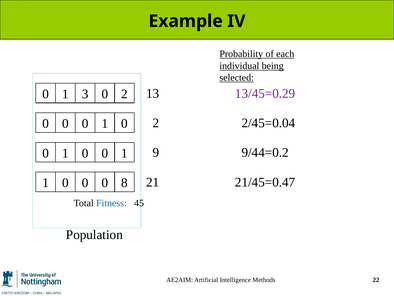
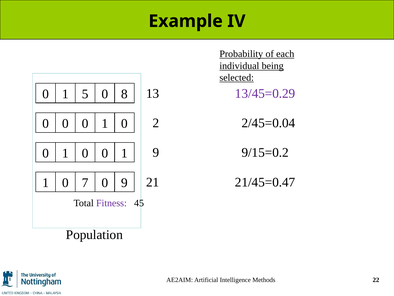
3: 3 -> 5 (85, 94)
0 2: 2 -> 8 (124, 94)
9/44=0.2: 9/44=0.2 -> 9/15=0.2 (265, 152)
0: 0 -> 7 (85, 182)
0 8: 8 -> 9 (124, 182)
Fitness colour: blue -> purple (111, 203)
